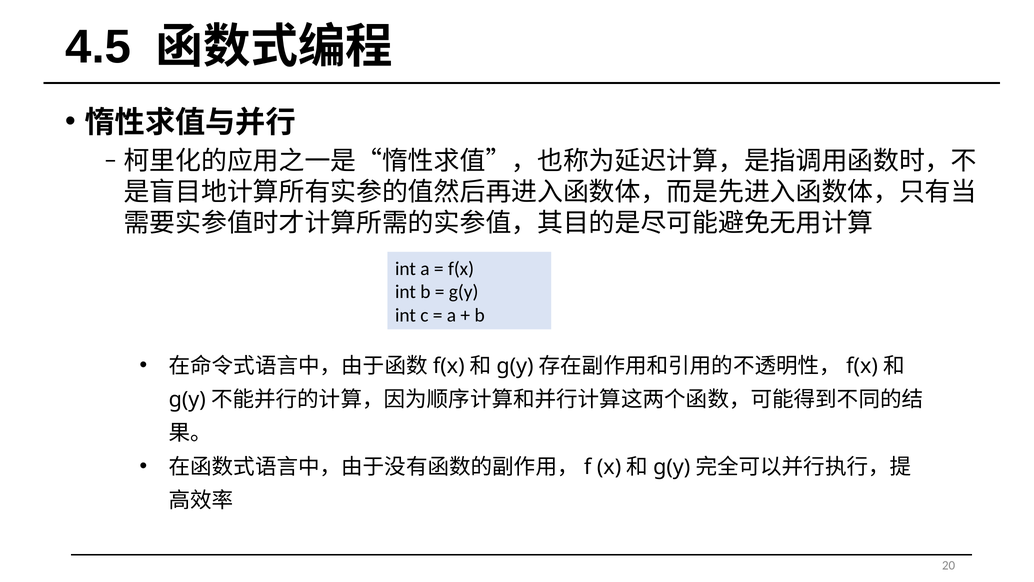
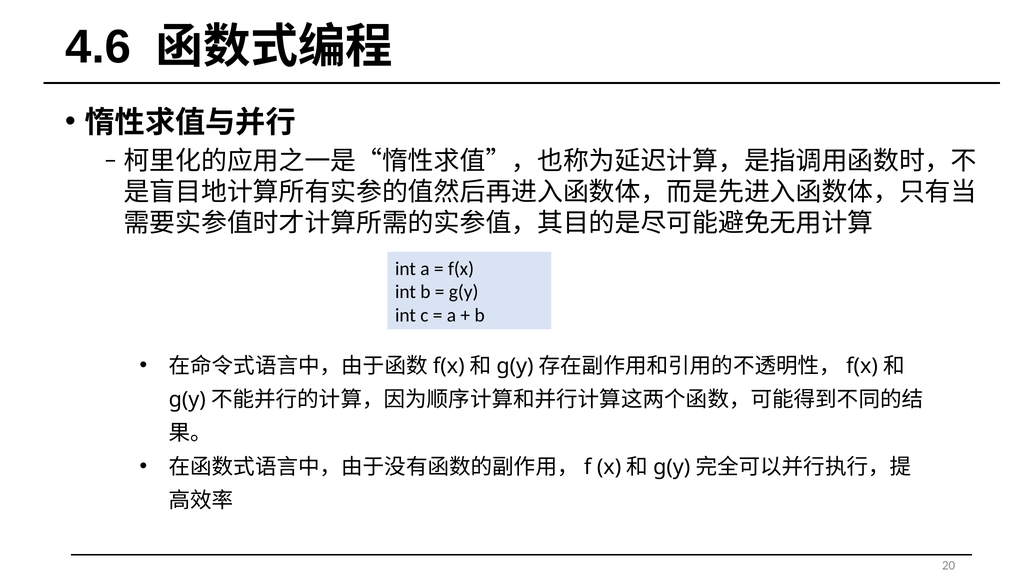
4.5: 4.5 -> 4.6 (98, 47)
